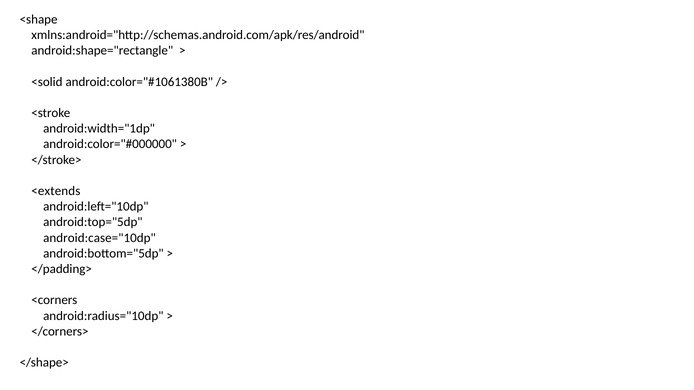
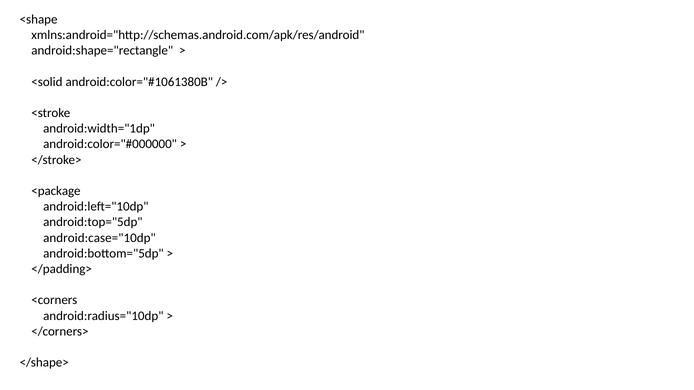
<extends: <extends -> <package (56, 191)
